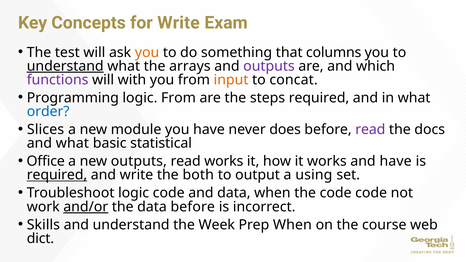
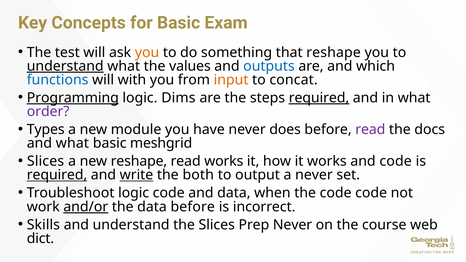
for Write: Write -> Basic (179, 23)
that columns: columns -> reshape (334, 52)
arrays: arrays -> values (190, 66)
outputs colour: purple -> blue (269, 66)
functions colour: purple -> blue (58, 80)
Programming underline: none -> present (73, 98)
logic From: From -> Dims (178, 98)
required underline: none -> present (319, 98)
order colour: blue -> purple (48, 112)
Slices: Slices -> Types (46, 130)
statistical: statistical -> meshgrid (161, 143)
Office: Office -> Slices (46, 161)
new outputs: outputs -> reshape (139, 161)
and have: have -> code (396, 161)
write underline: none -> present (136, 175)
a using: using -> never (314, 175)
the Week: Week -> Slices (217, 225)
Prep When: When -> Never (292, 225)
